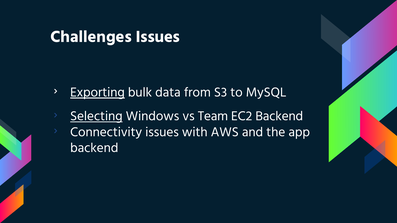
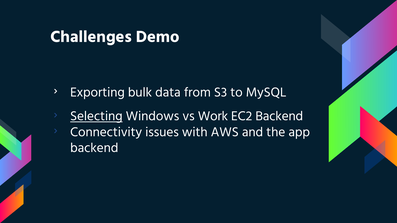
Challenges Issues: Issues -> Demo (158, 37)
Exporting underline: present -> none (97, 92)
Team: Team -> Work (213, 116)
